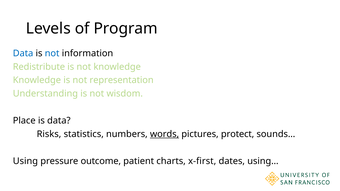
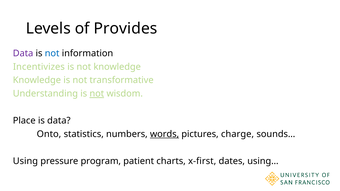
Program: Program -> Provides (125, 29)
Data colour: blue -> purple (23, 53)
Redistribute: Redistribute -> Incentivizes (39, 67)
representation: representation -> transformative (122, 80)
not underline: none -> present (97, 94)
Risks: Risks -> Onto (49, 134)
protect: protect -> charge (238, 134)
outcome: outcome -> program (101, 161)
